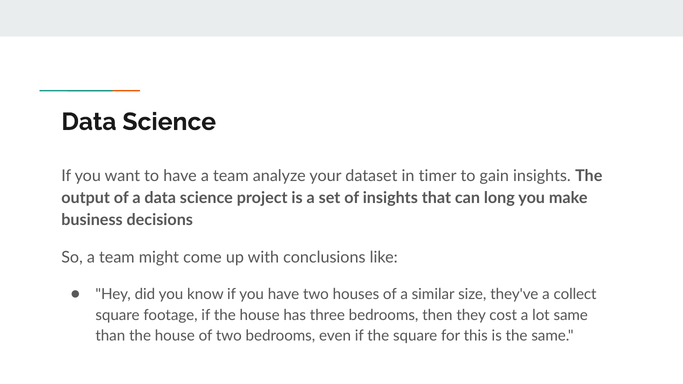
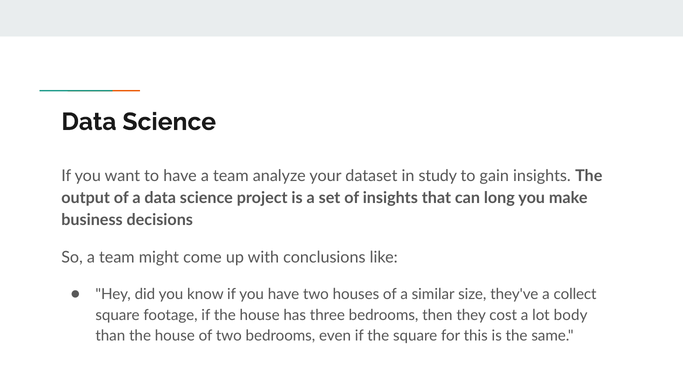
timer: timer -> study (438, 176)
lot same: same -> body (571, 315)
